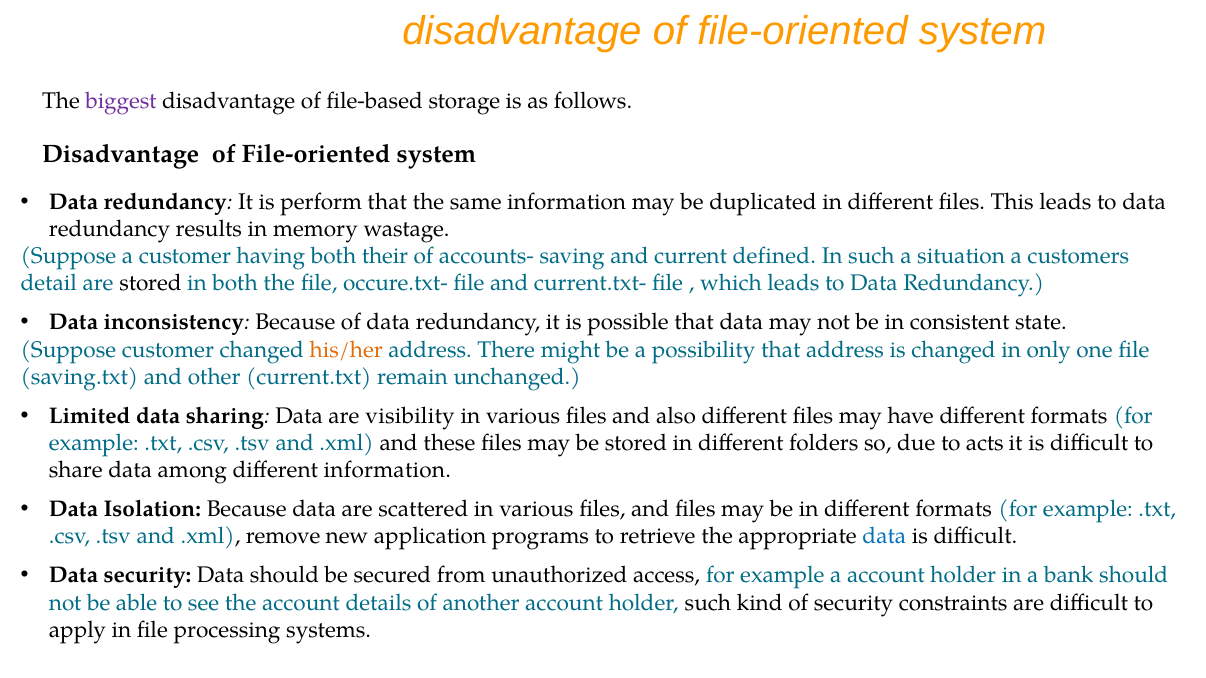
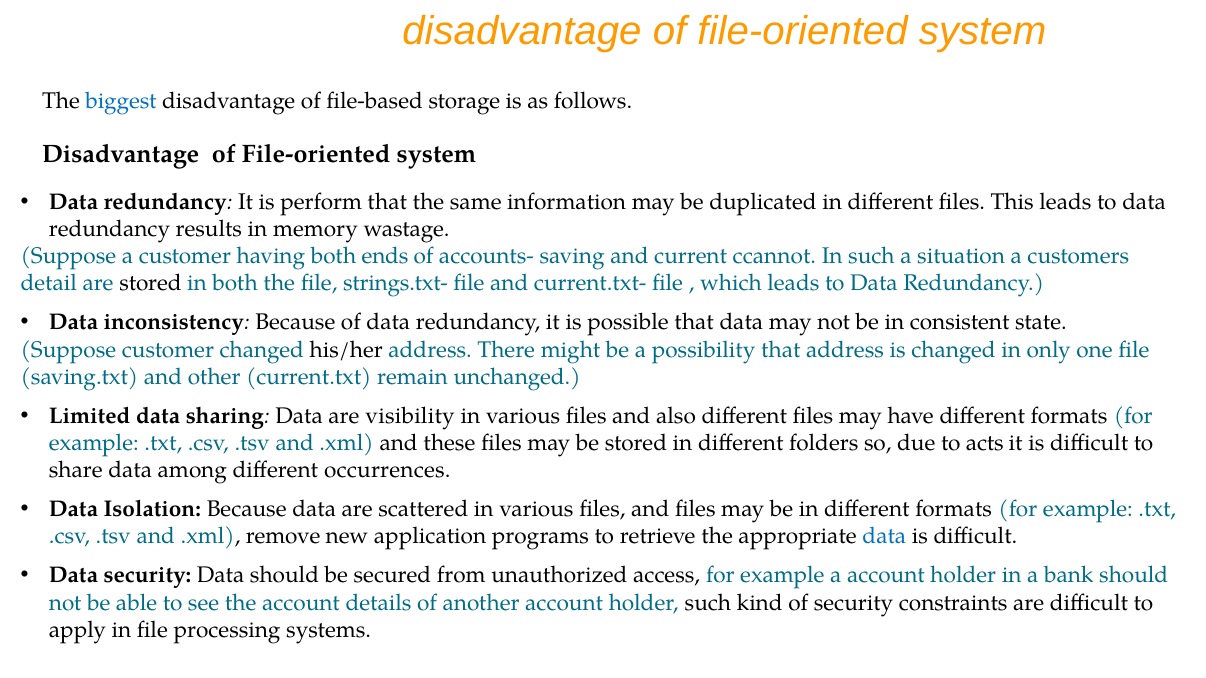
biggest colour: purple -> blue (121, 101)
their: their -> ends (385, 256)
defined: defined -> ccannot (774, 256)
occure.txt-: occure.txt- -> strings.txt- (396, 283)
his/her colour: orange -> black (346, 350)
different information: information -> occurrences (387, 470)
